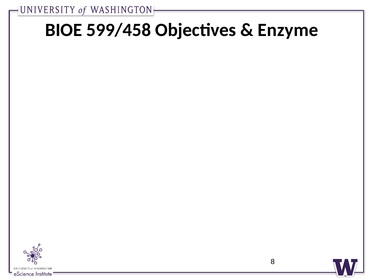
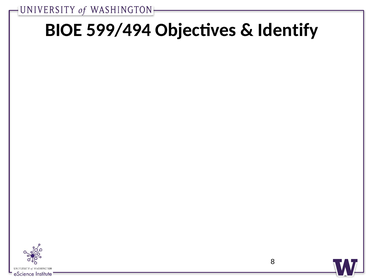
599/458: 599/458 -> 599/494 (119, 30)
Enzyme: Enzyme -> Identify (288, 30)
